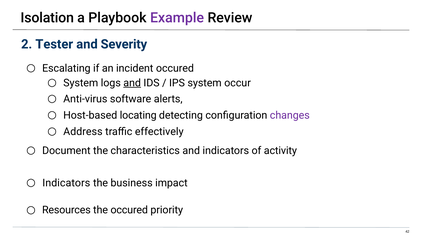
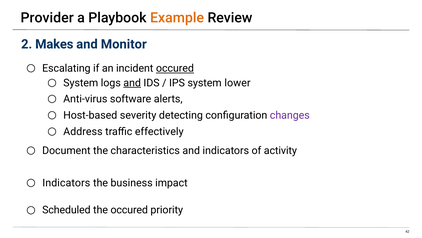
Isolation: Isolation -> Provider (47, 18)
Example colour: purple -> orange (177, 18)
Tester: Tester -> Makes (54, 44)
Severity: Severity -> Monitor (124, 44)
occured underline: none -> present (175, 68)
occur: occur -> lower (238, 83)
locating: locating -> severity (138, 115)
Resources: Resources -> Scheduled (66, 210)
